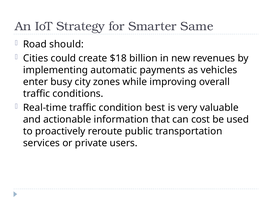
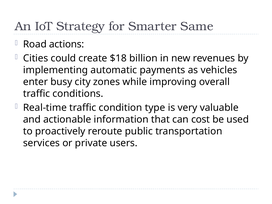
should: should -> actions (67, 44)
best: best -> type (155, 108)
